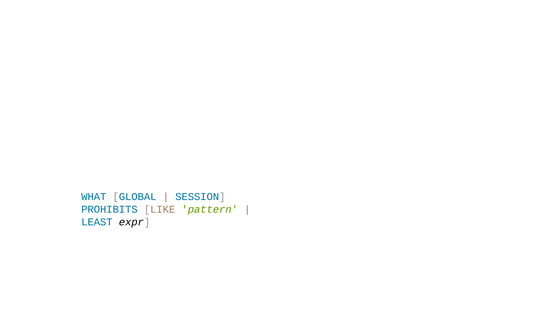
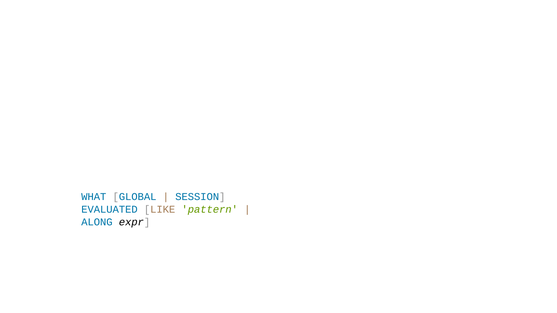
PROHIBITS: PROHIBITS -> EVALUATED (109, 210)
LEAST: LEAST -> ALONG (97, 222)
